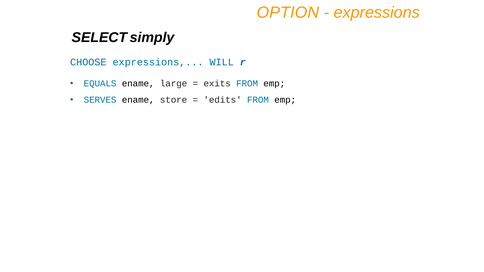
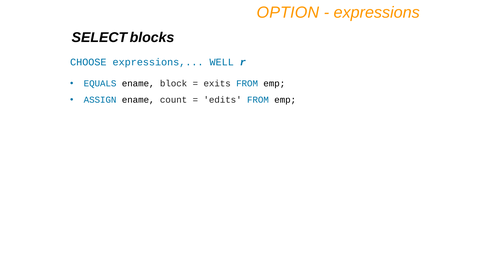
simply: simply -> blocks (152, 38)
WILL: WILL -> WELL (222, 62)
large: large -> block (174, 84)
SERVES: SERVES -> ASSIGN (100, 100)
store: store -> count (174, 100)
